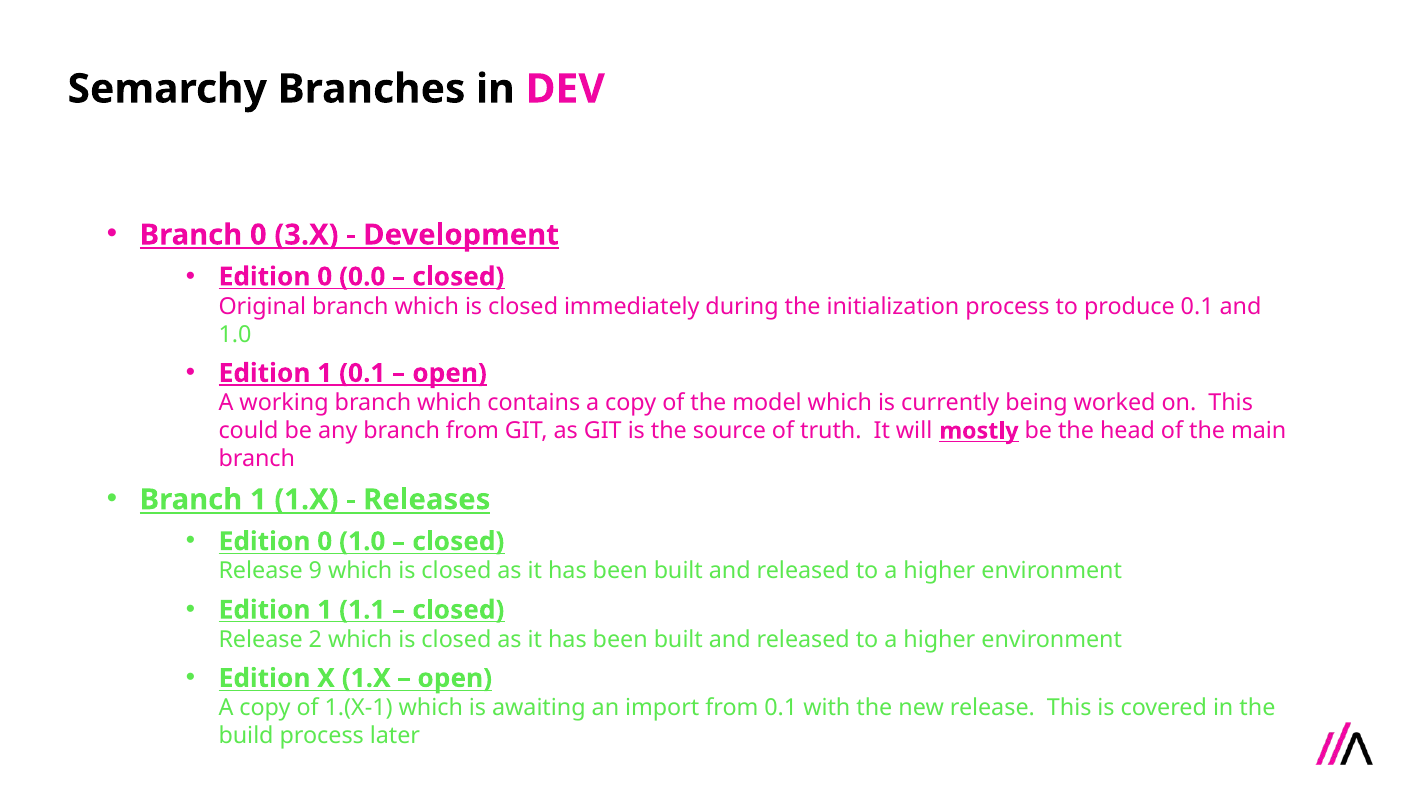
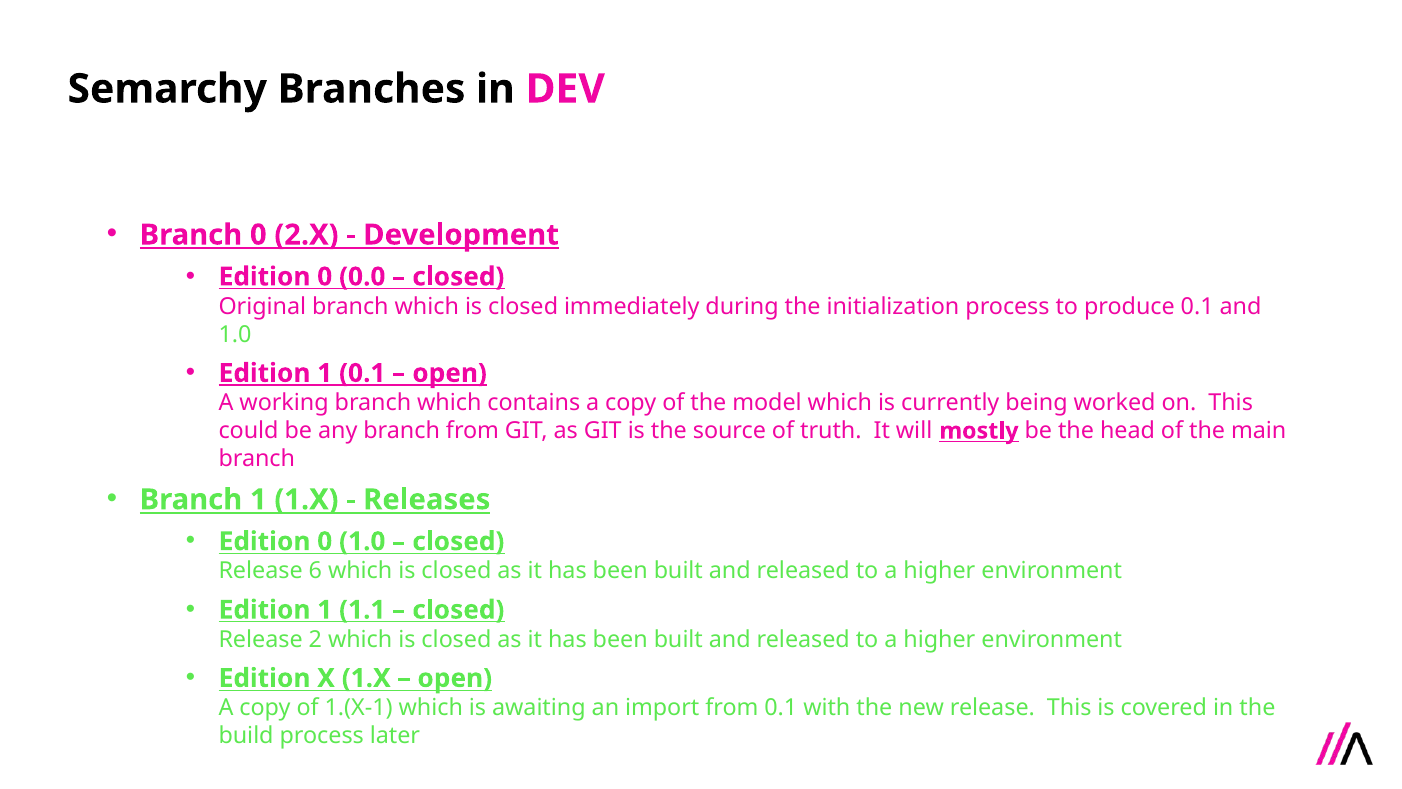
3.X: 3.X -> 2.X (306, 235)
9: 9 -> 6 (315, 571)
